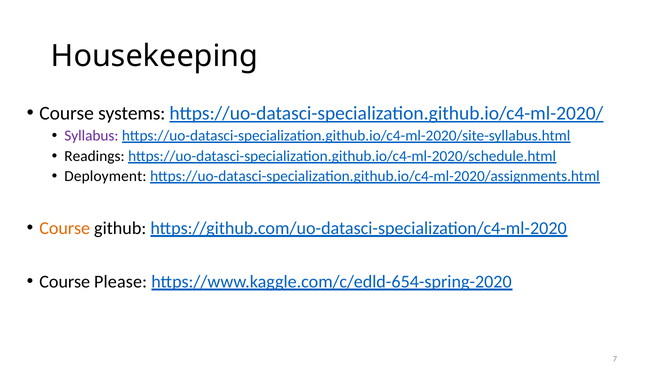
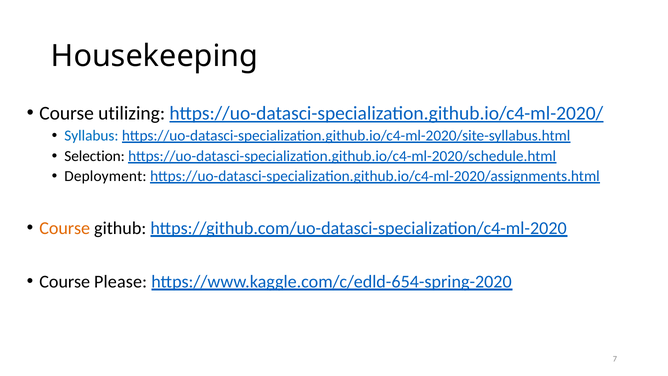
systems: systems -> utilizing (132, 113)
Syllabus colour: purple -> blue (91, 136)
Readings: Readings -> Selection (95, 156)
